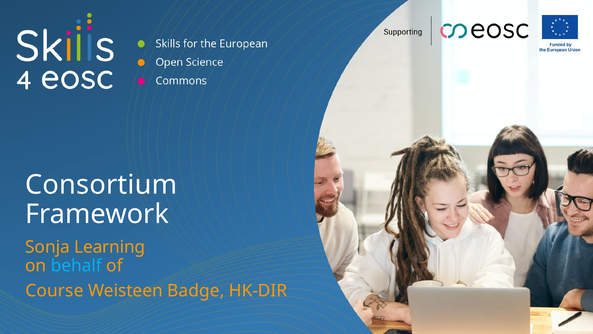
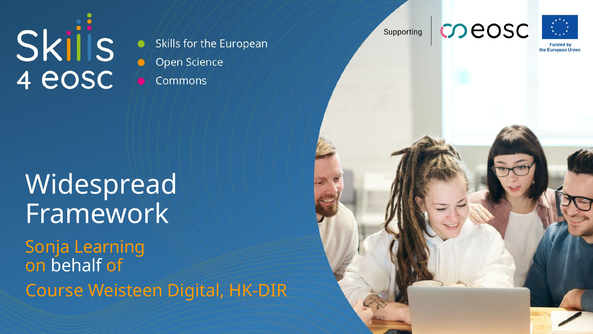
Consortium: Consortium -> Widespread (101, 185)
behalf colour: light blue -> white (76, 266)
Badge: Badge -> Digital (196, 290)
